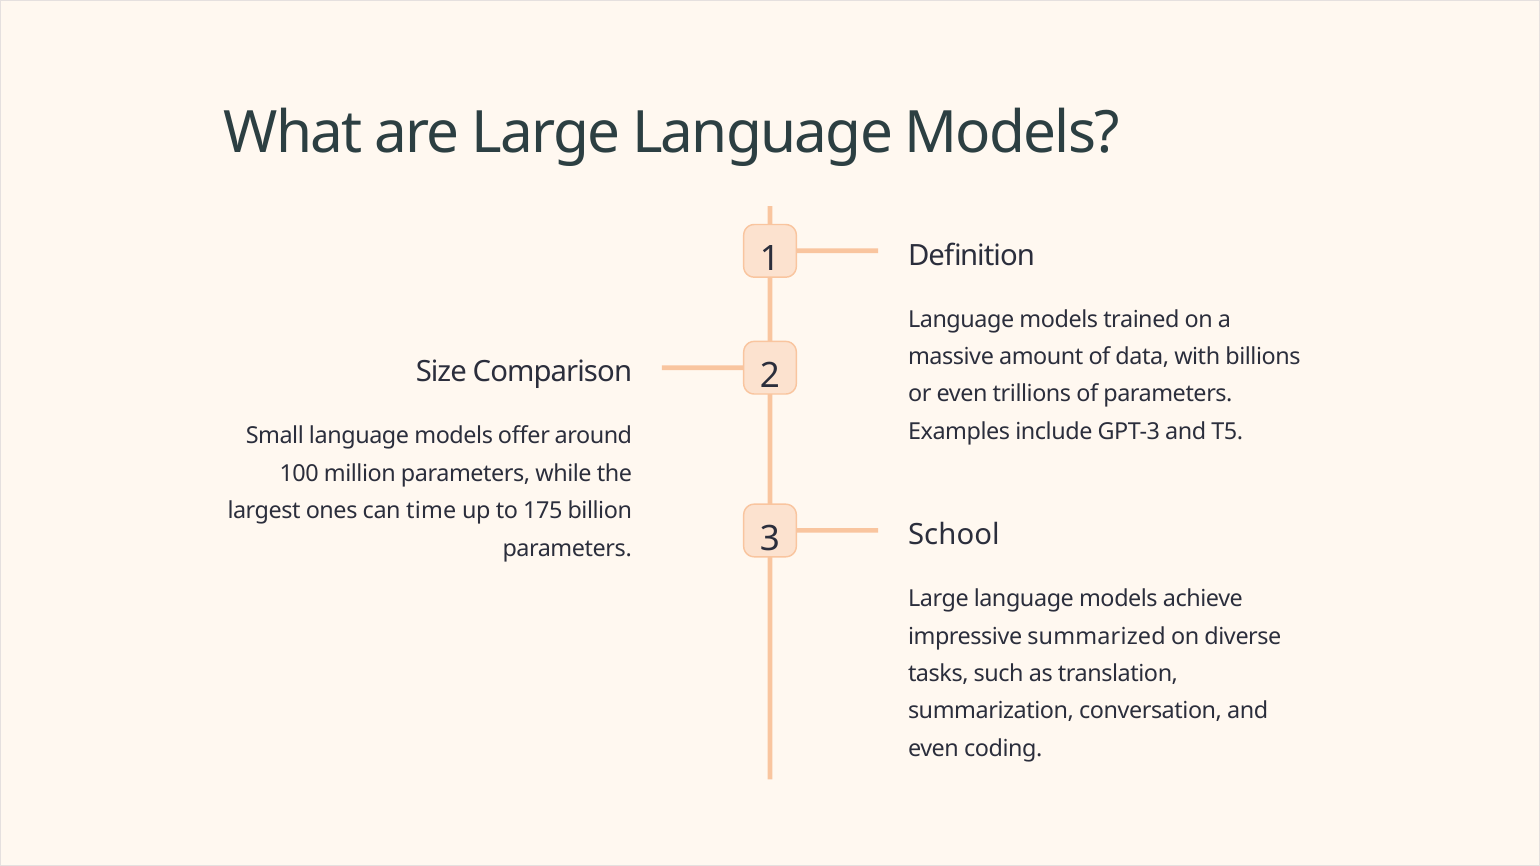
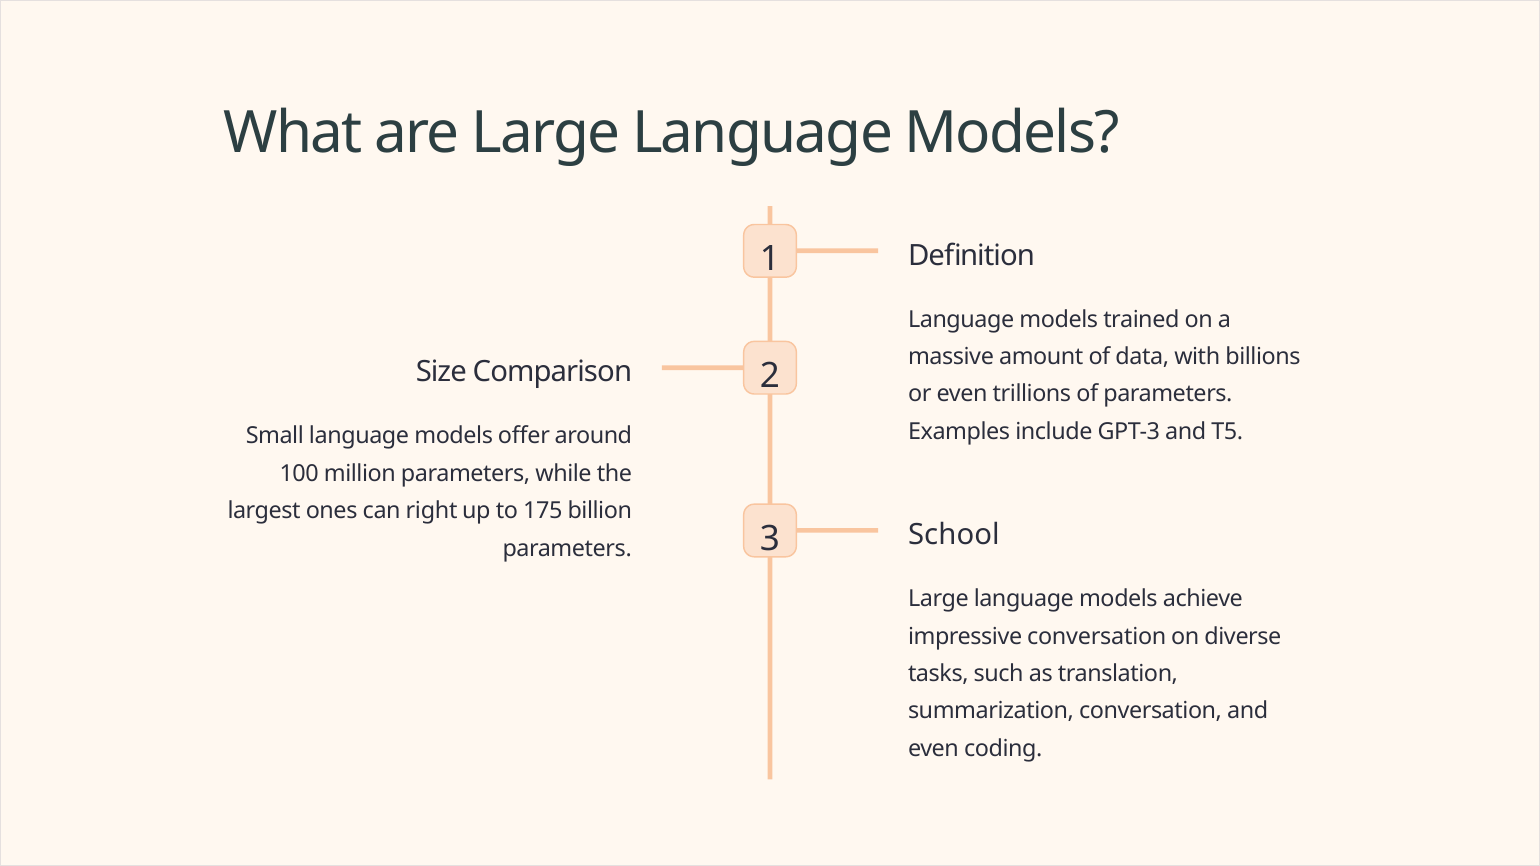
time: time -> right (432, 511)
impressive summarized: summarized -> conversation (1097, 636)
